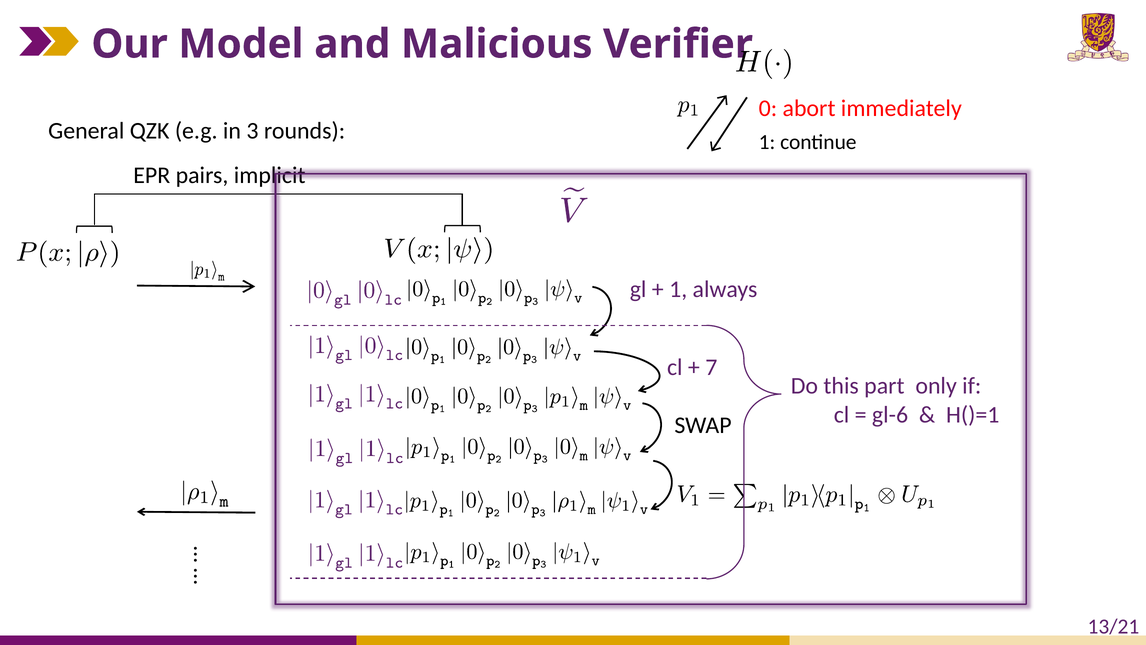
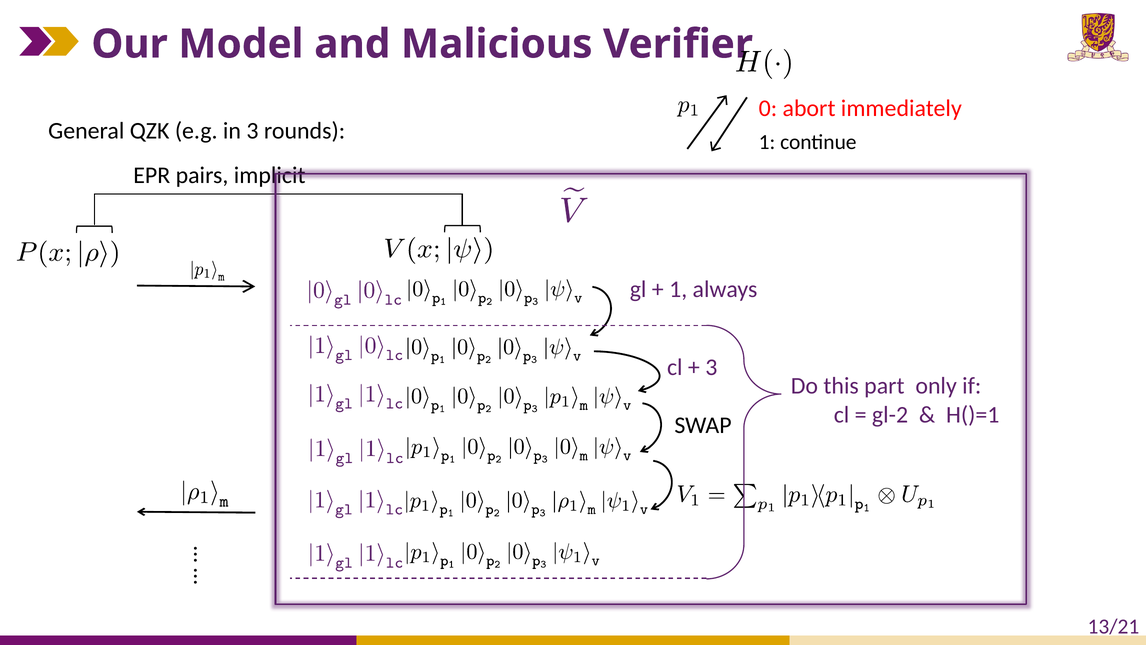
7: 7 -> 3 (711, 367)
gl-6: gl-6 -> gl-2 (890, 415)
